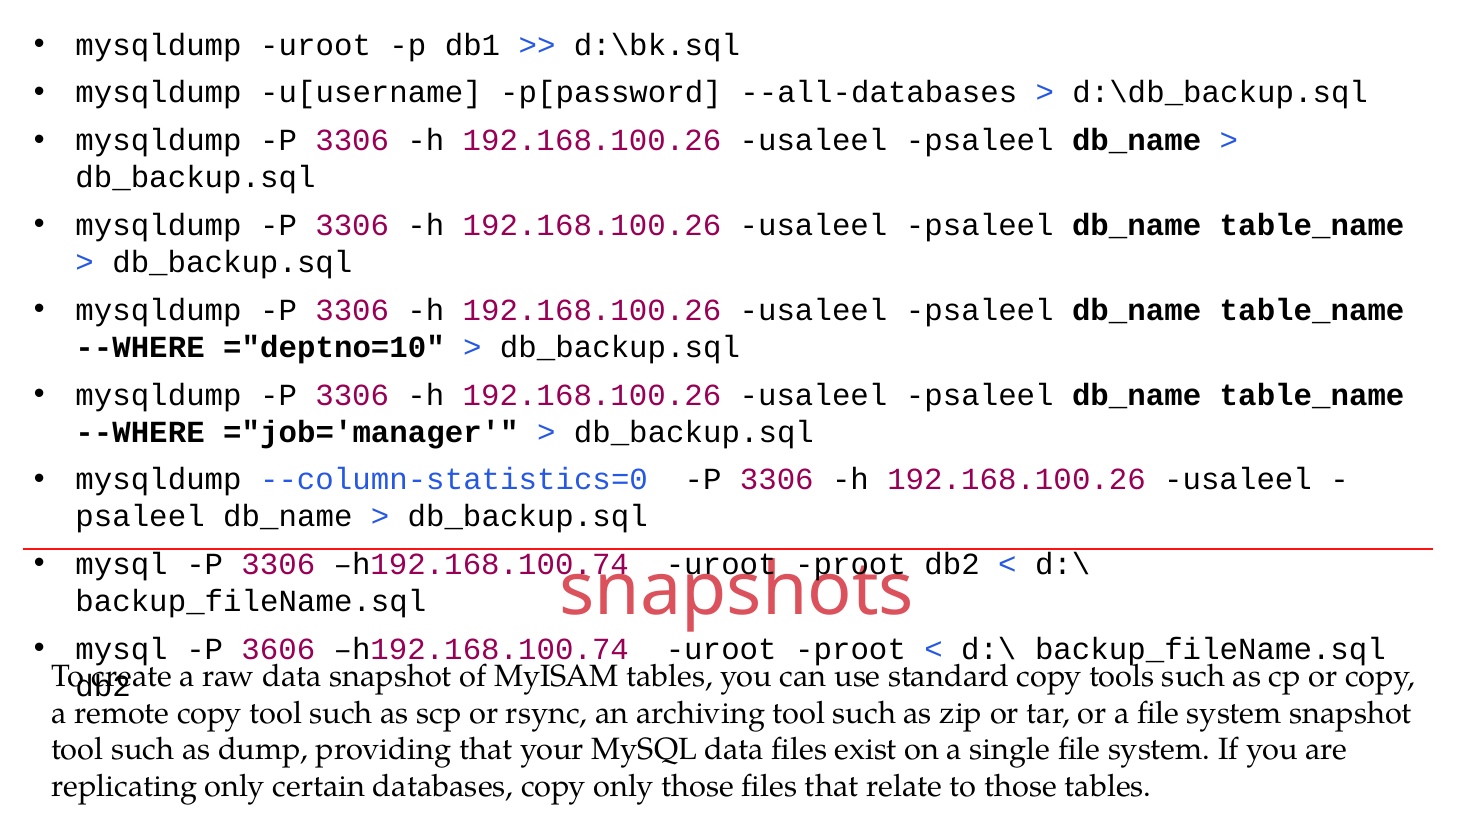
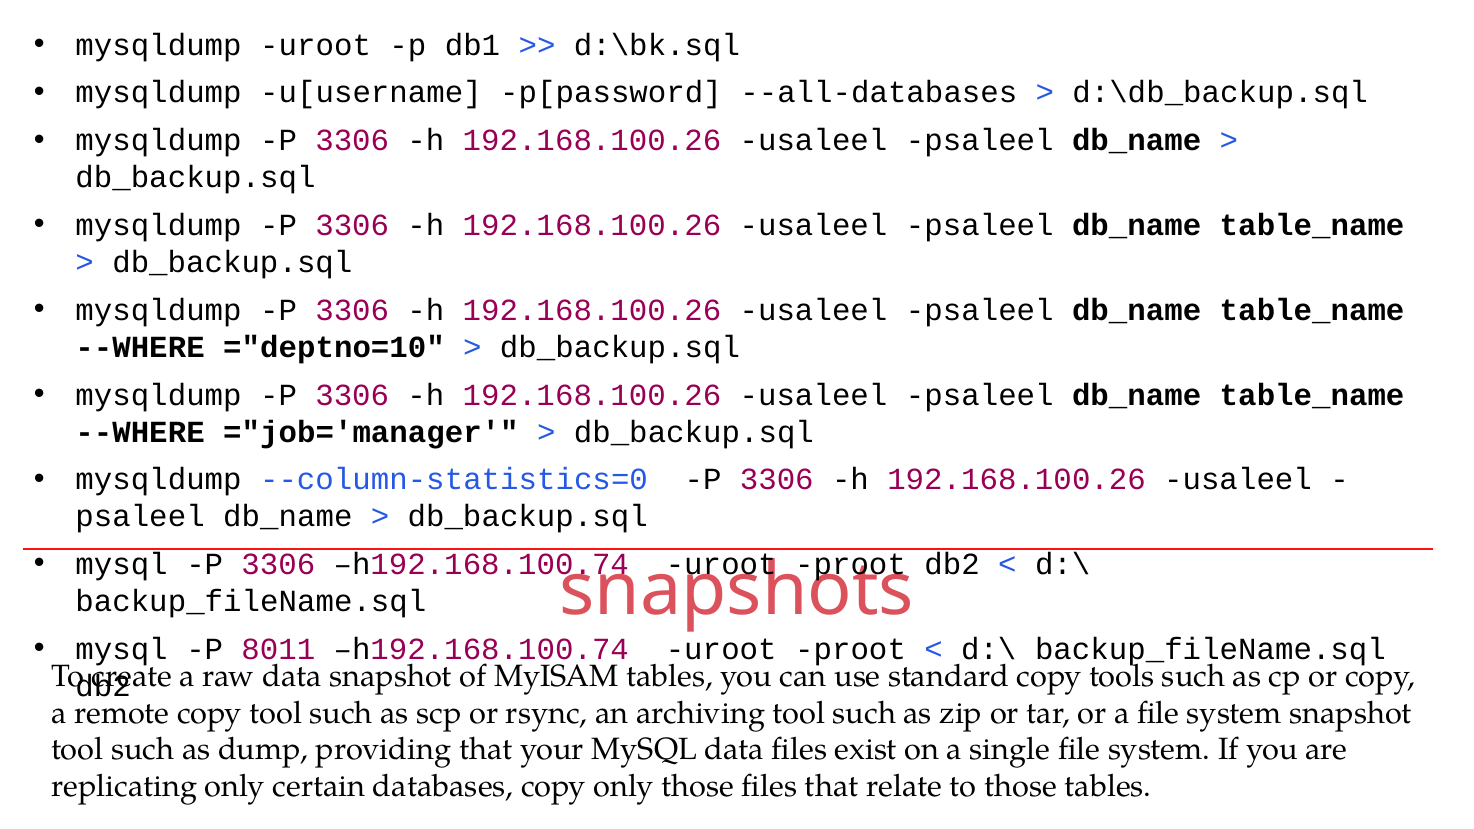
3606: 3606 -> 8011 (278, 649)
